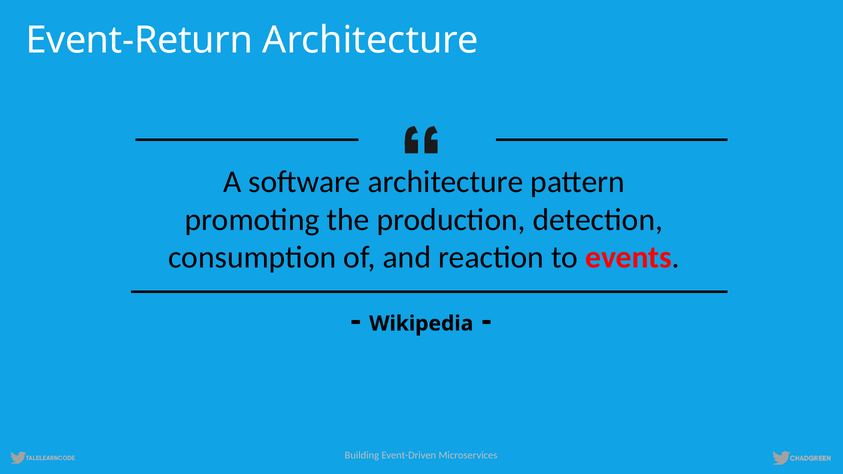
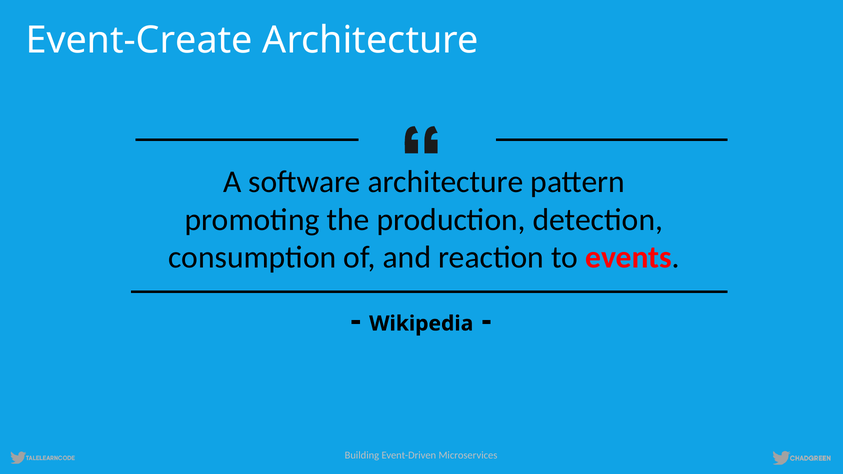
Event-Return: Event-Return -> Event-Create (139, 40)
